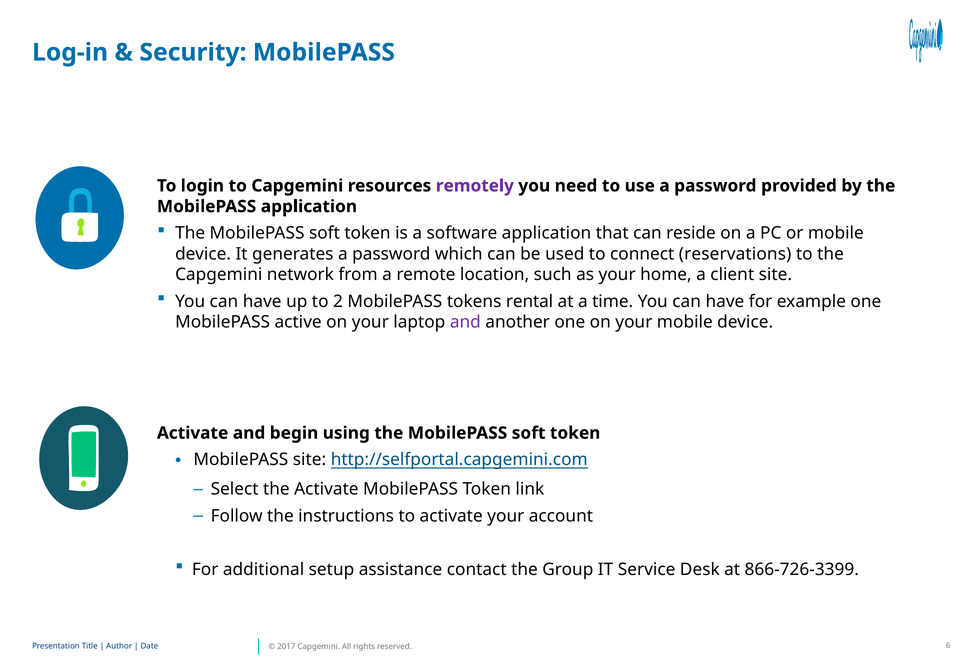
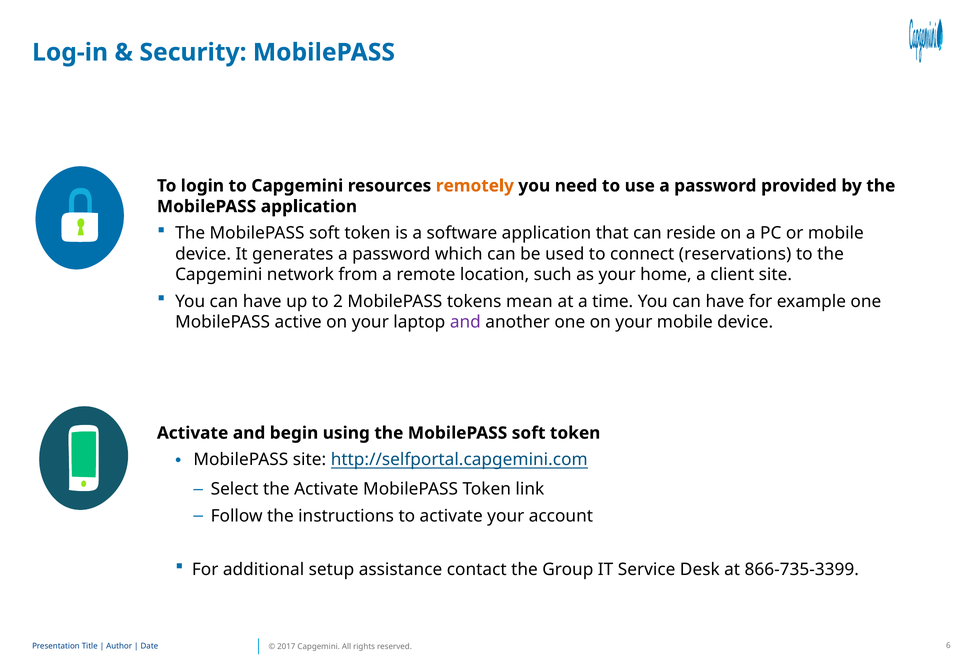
remotely colour: purple -> orange (475, 186)
rental: rental -> mean (529, 301)
866-726-3399: 866-726-3399 -> 866-735-3399 (802, 569)
